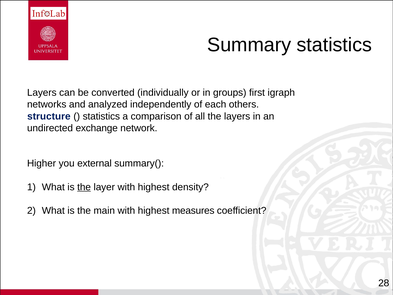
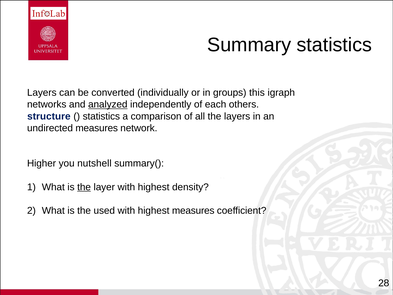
first: first -> this (257, 93)
analyzed underline: none -> present (108, 104)
undirected exchange: exchange -> measures (97, 128)
external: external -> nutshell (94, 163)
main: main -> used (104, 210)
